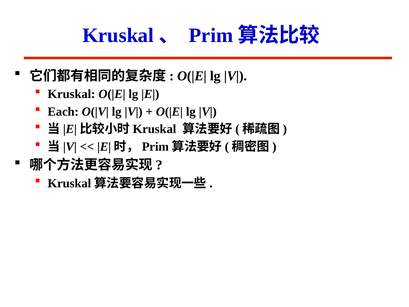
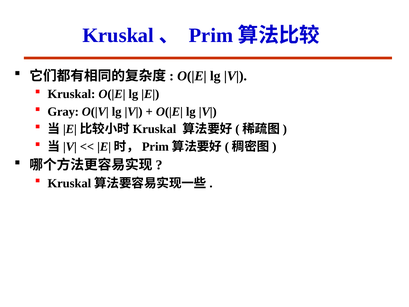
Each: Each -> Gray (63, 112)
